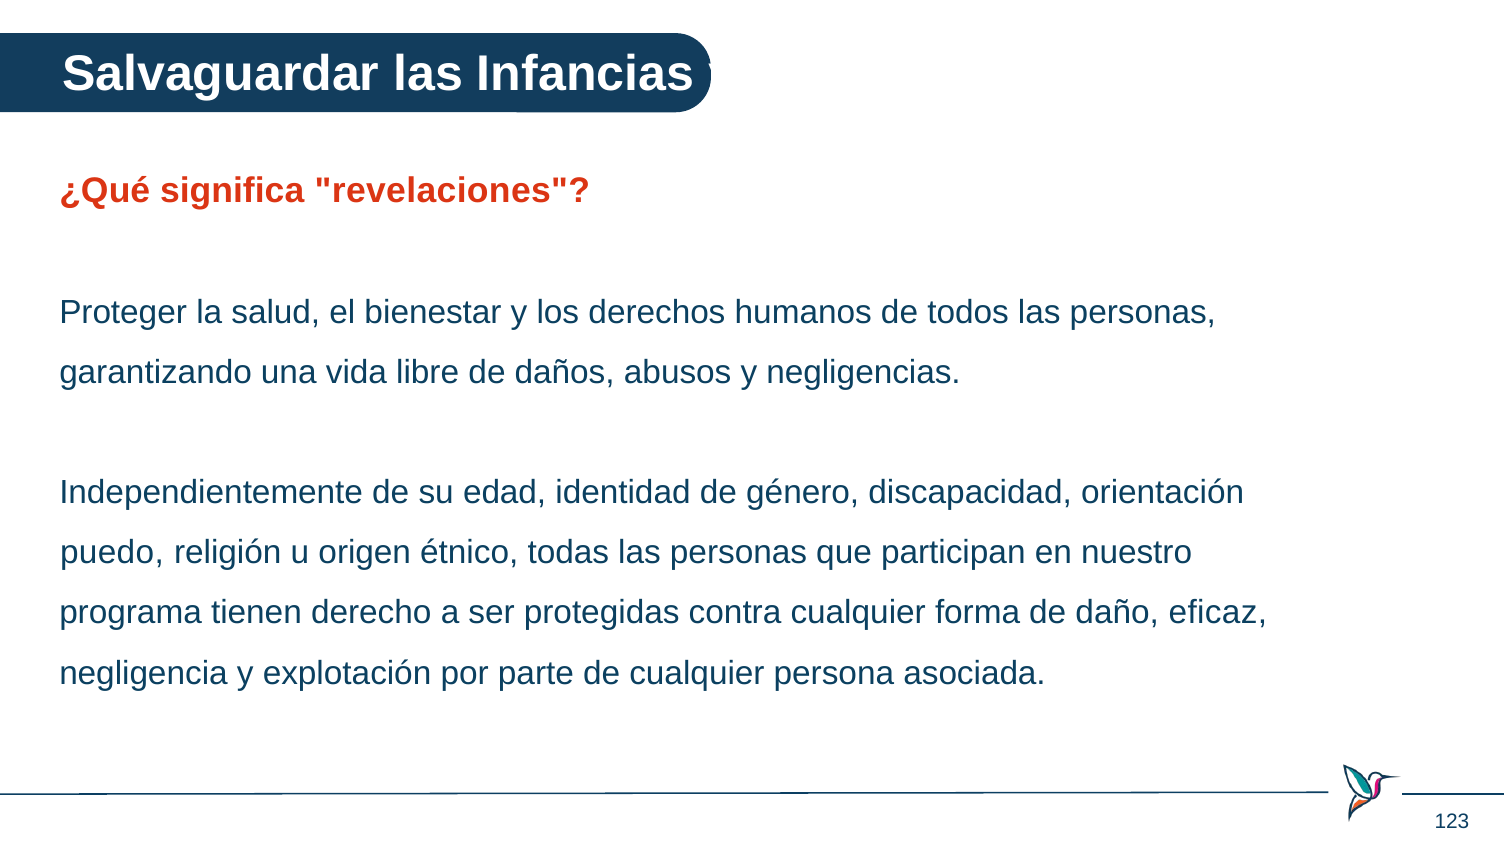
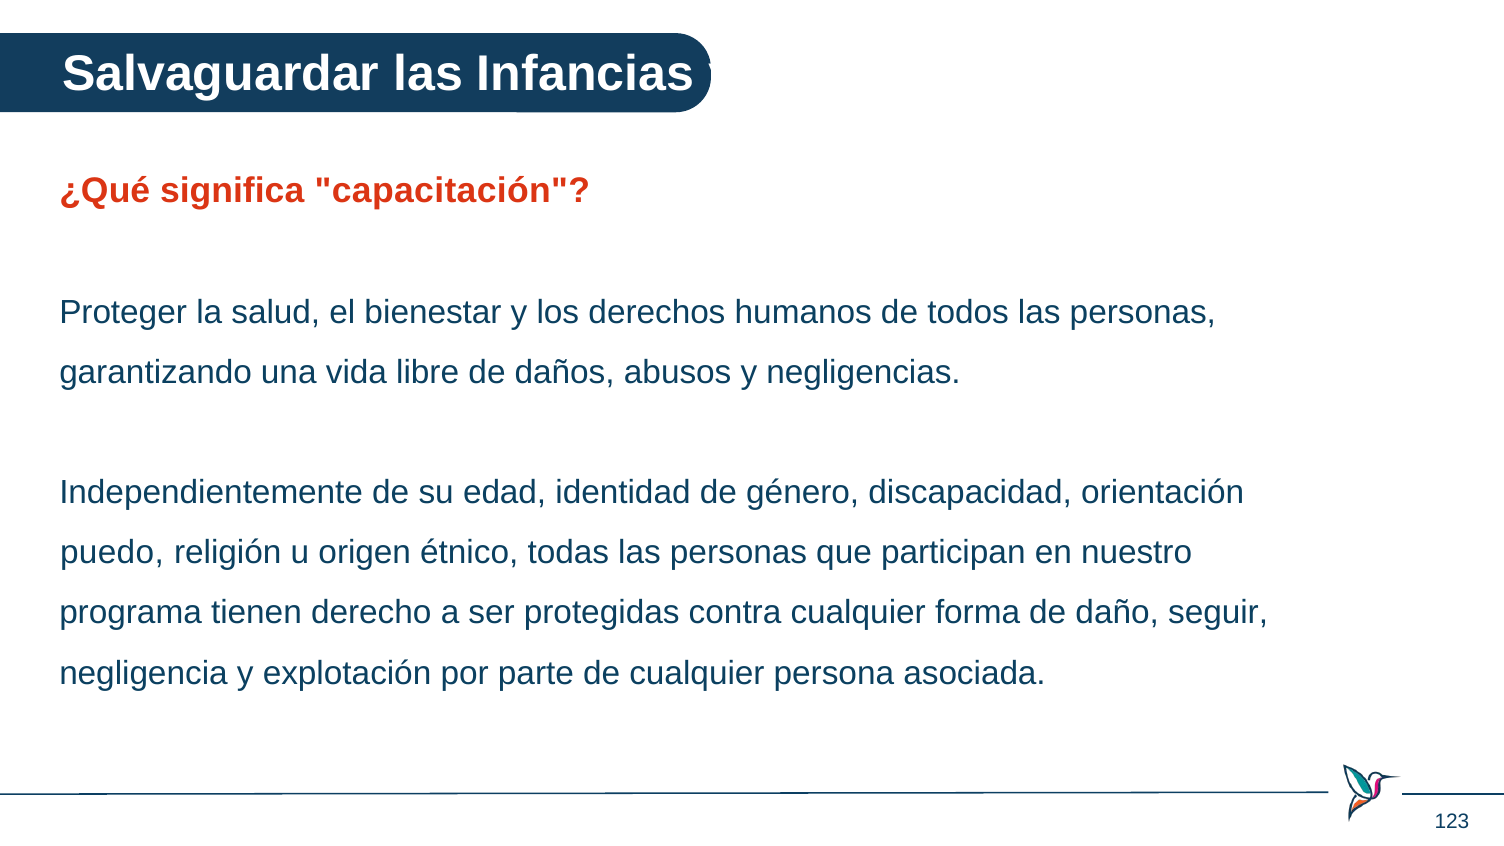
revelaciones: revelaciones -> capacitación (452, 191)
eficaz: eficaz -> seguir (1218, 613)
